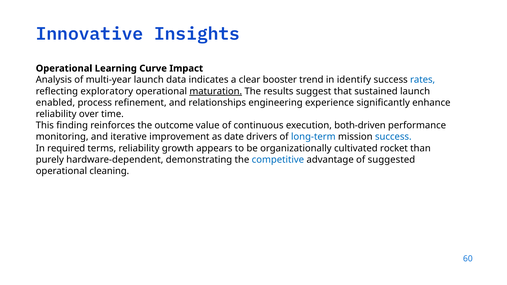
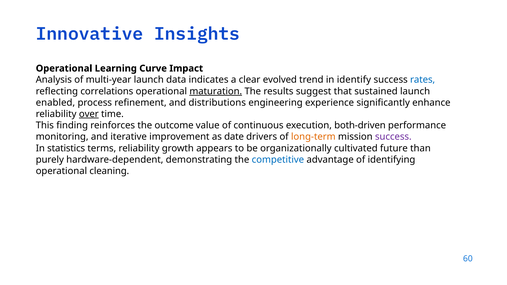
booster: booster -> evolved (280, 80)
exploratory: exploratory -> correlations (107, 91)
relationships: relationships -> distributions (217, 103)
over underline: none -> present (89, 114)
long-term colour: blue -> orange (313, 137)
success colour: blue -> purple (393, 137)
required: required -> statistics (66, 148)
rocket: rocket -> future (394, 148)
suggested: suggested -> identifying (392, 160)
